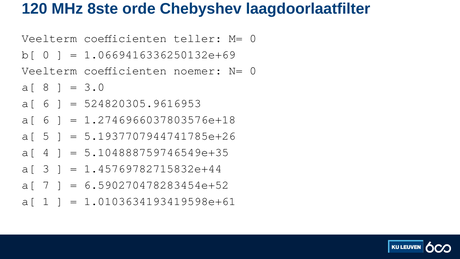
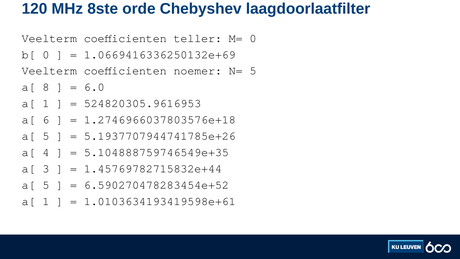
N= 0: 0 -> 5 (253, 71)
3.0: 3.0 -> 6.0 (94, 87)
6: 6 -> 1 (46, 103)
7: 7 -> 5 (46, 185)
